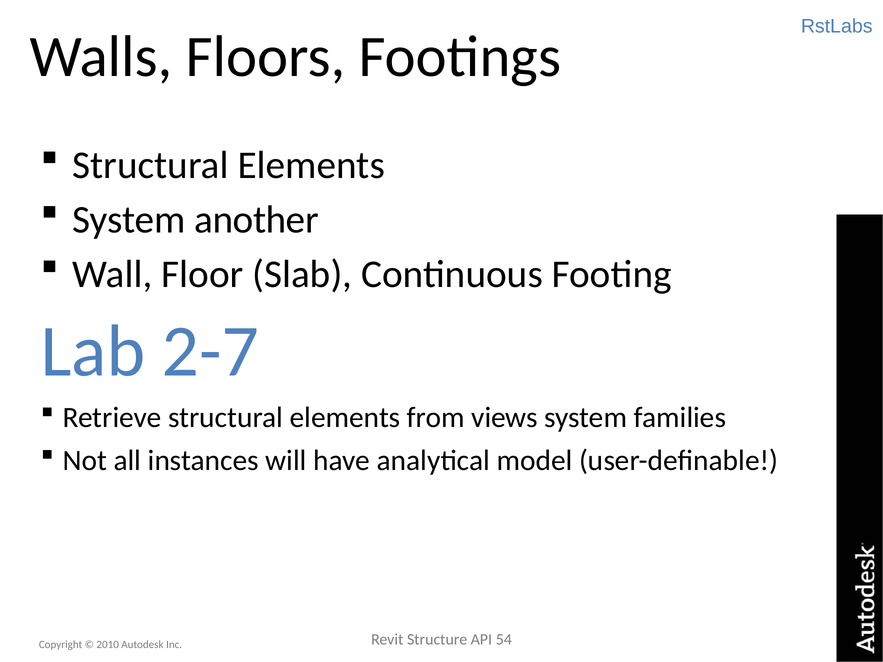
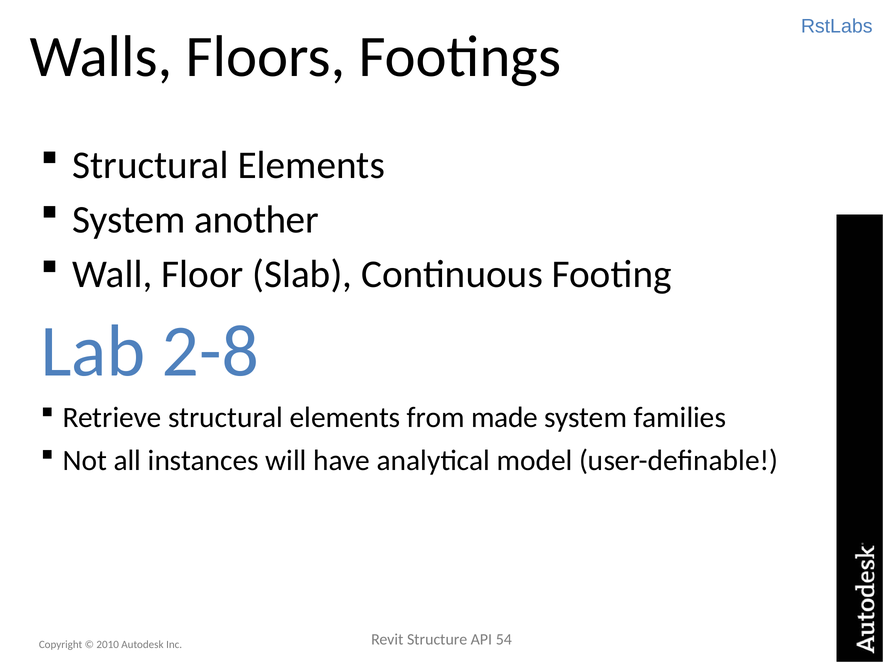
2-7: 2-7 -> 2-8 (210, 352)
views: views -> made (505, 418)
